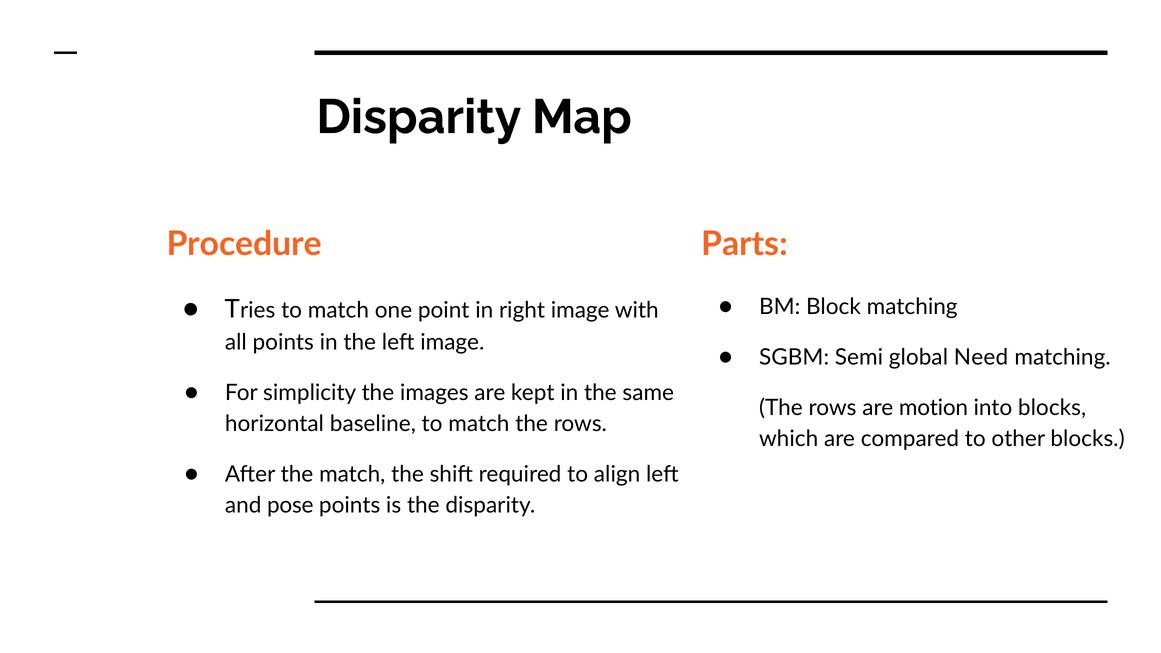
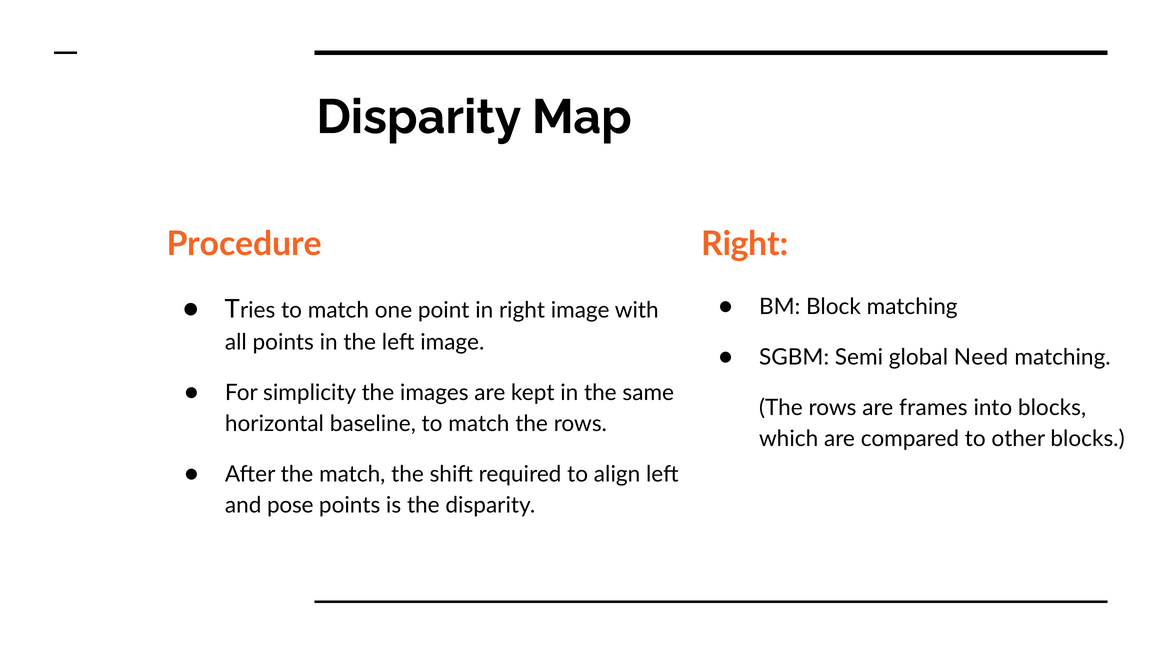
Parts: Parts -> Right (745, 244)
motion: motion -> frames (933, 408)
